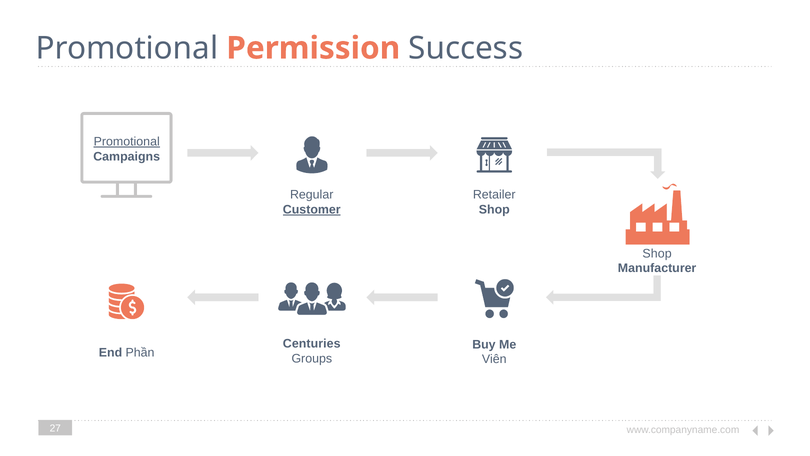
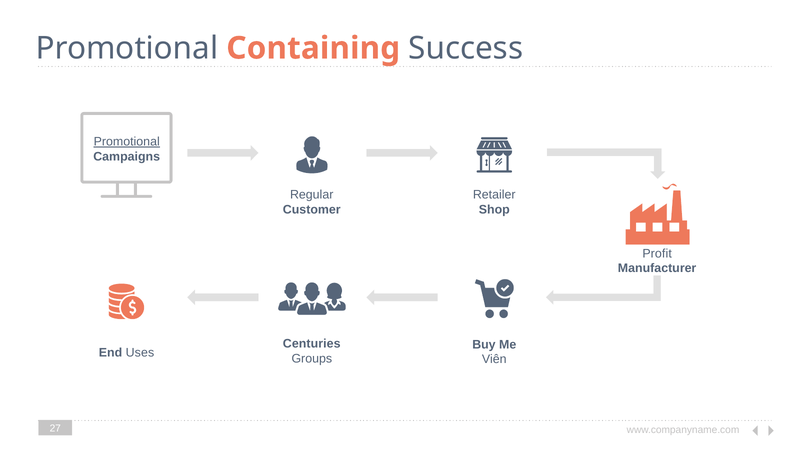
Permission: Permission -> Containing (313, 48)
Customer underline: present -> none (312, 210)
Shop: Shop -> Profit (657, 253)
Phần: Phần -> Uses (140, 352)
